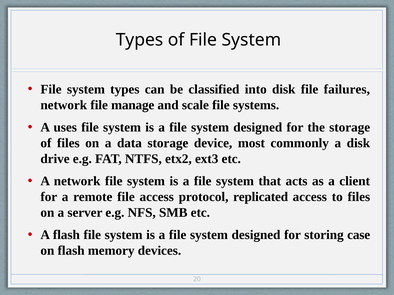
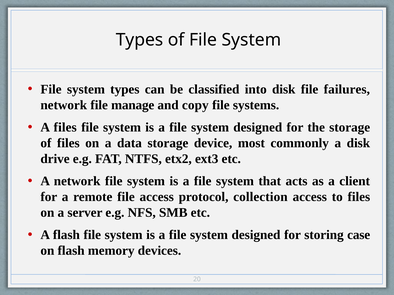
scale: scale -> copy (195, 105)
A uses: uses -> files (65, 128)
replicated: replicated -> collection (260, 197)
